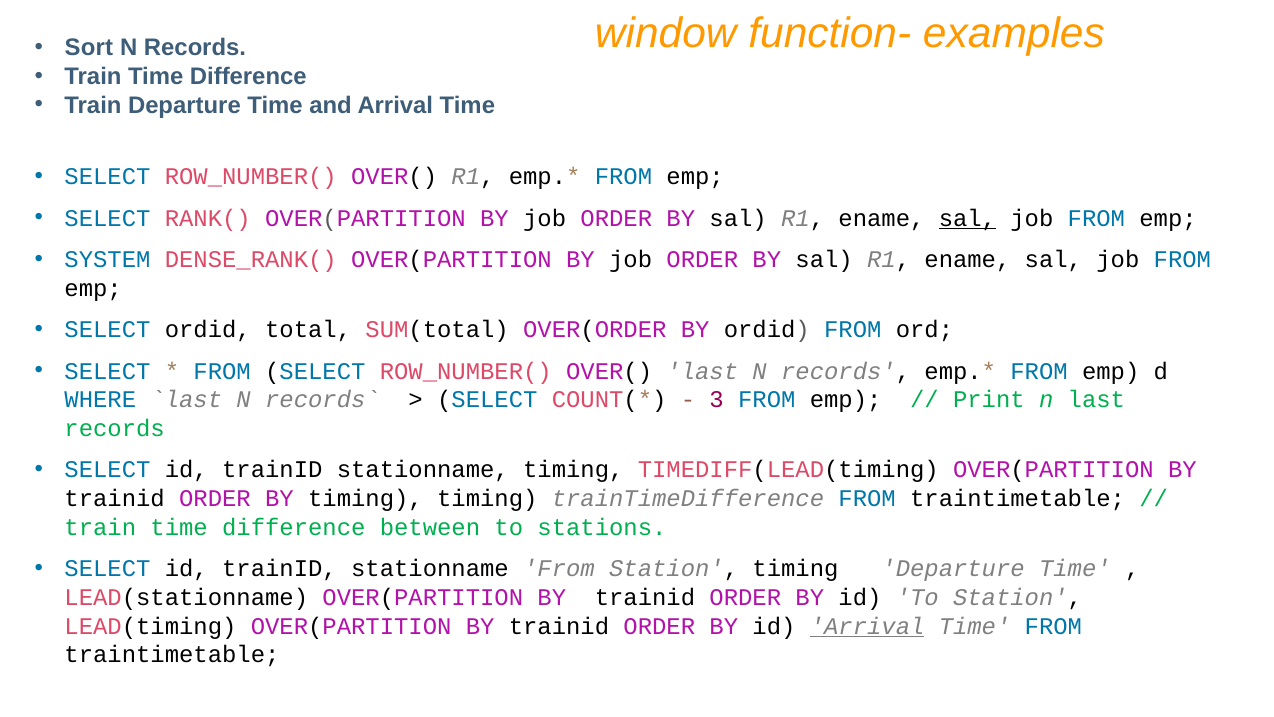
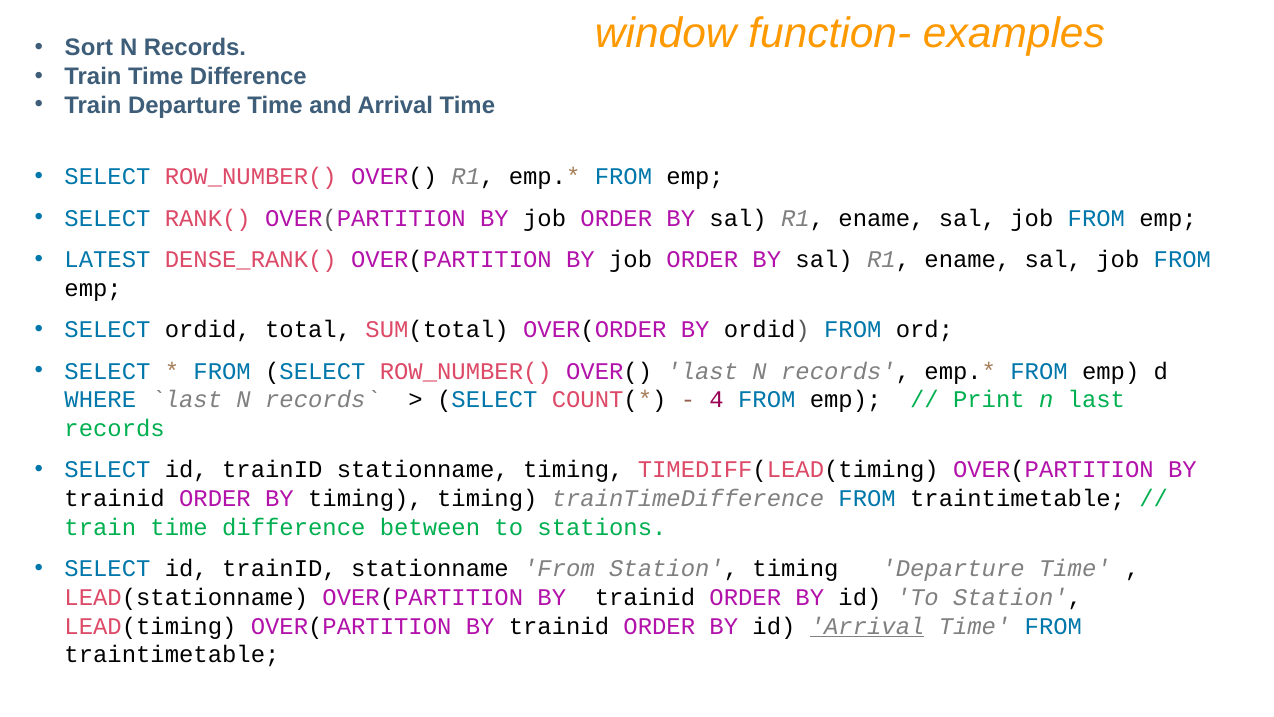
sal underline: present -> none (967, 218)
SYSTEM: SYSTEM -> LATEST (107, 260)
3: 3 -> 4 (717, 400)
